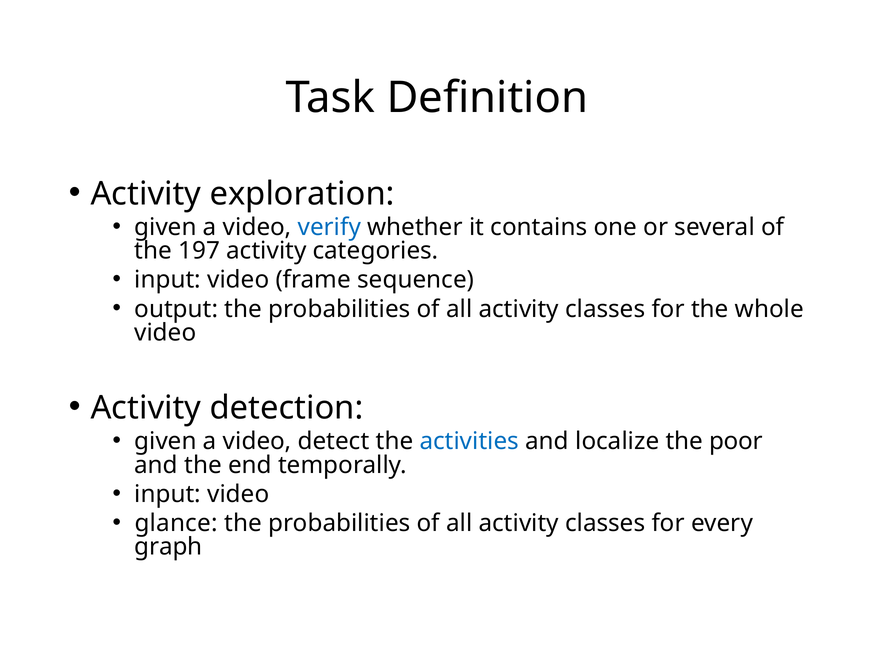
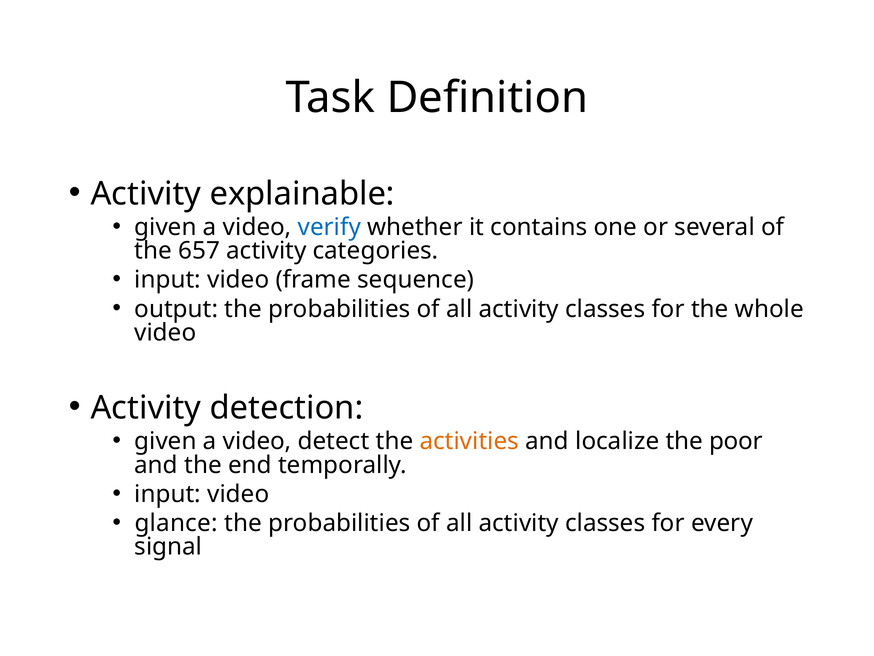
exploration: exploration -> explainable (302, 194)
197: 197 -> 657 (199, 251)
activities colour: blue -> orange (469, 441)
graph: graph -> signal (168, 546)
